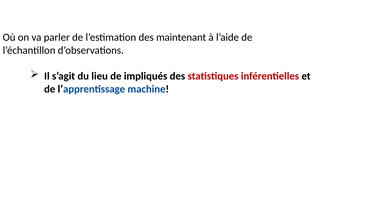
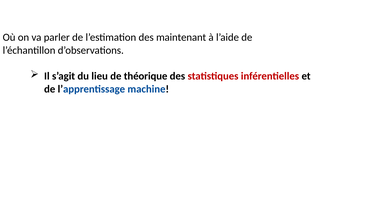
impliqués: impliqués -> théorique (146, 76)
